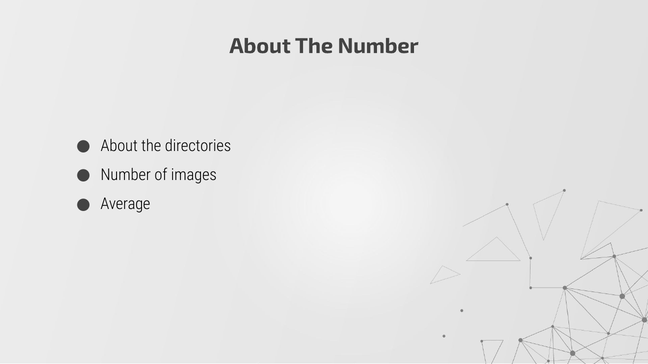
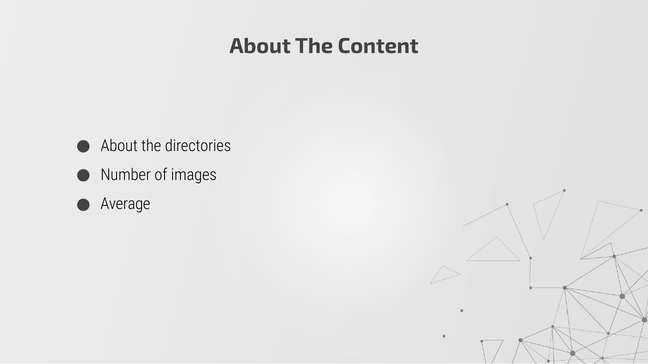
The Number: Number -> Content (378, 46)
